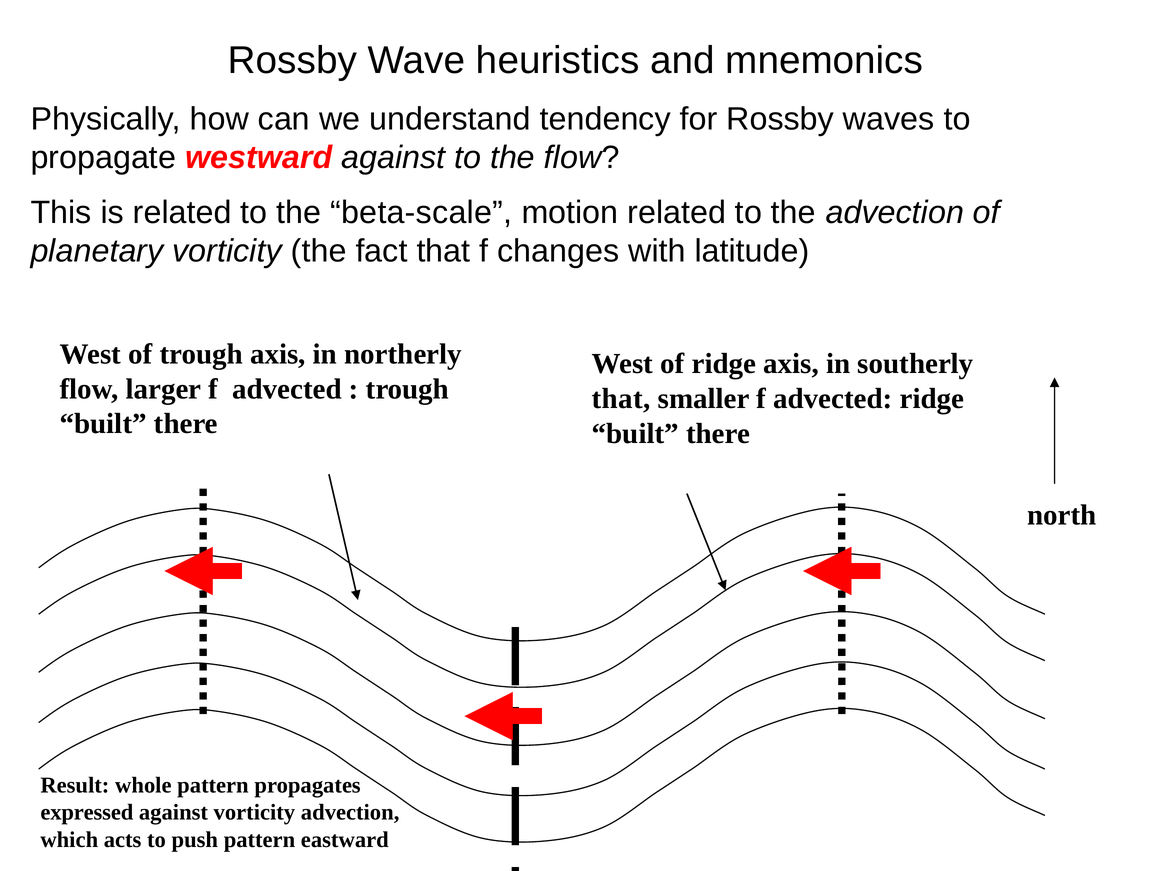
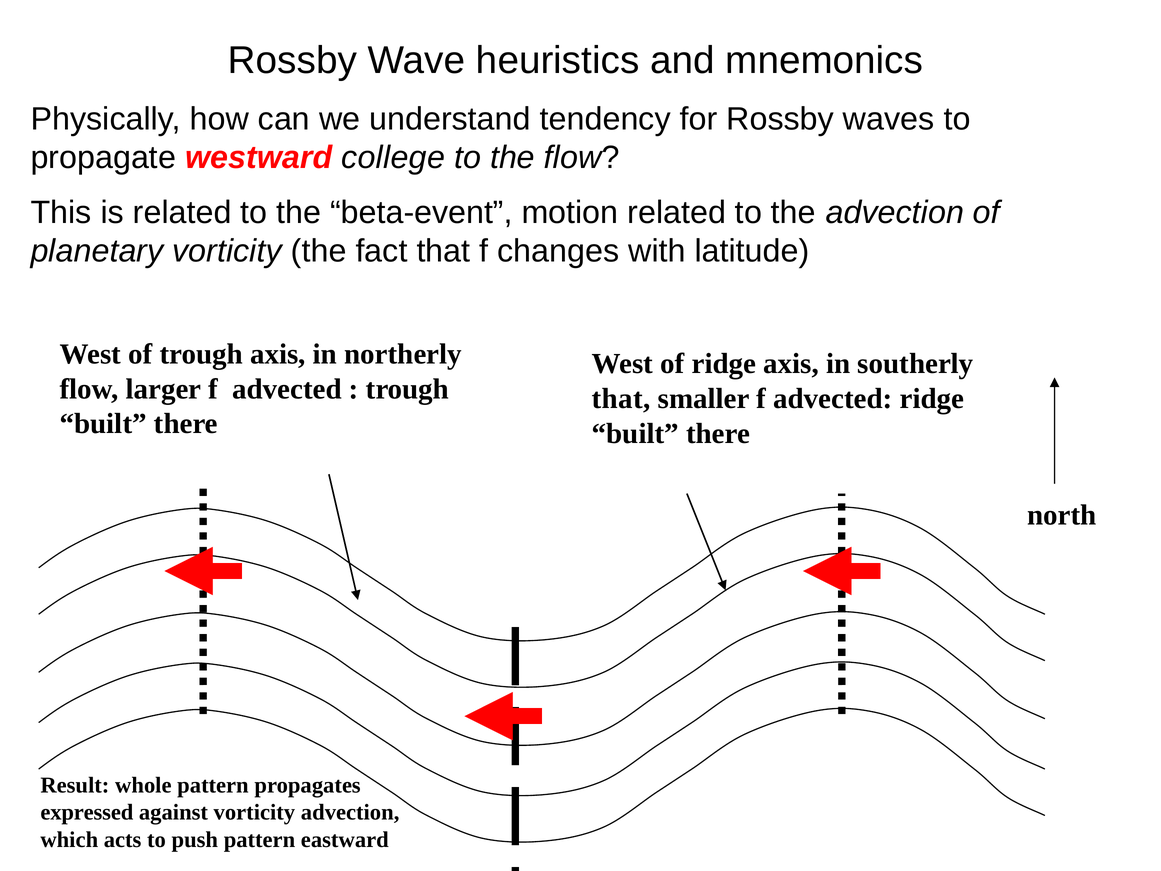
westward against: against -> college (393, 158)
beta-scale: beta-scale -> beta-event (421, 212)
